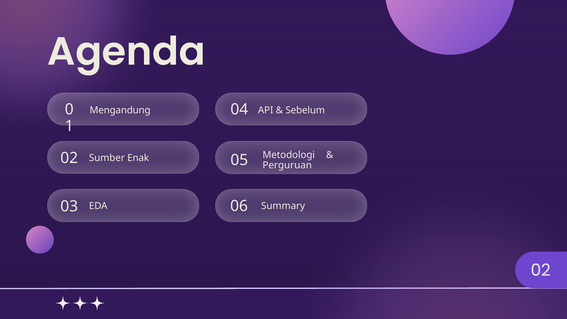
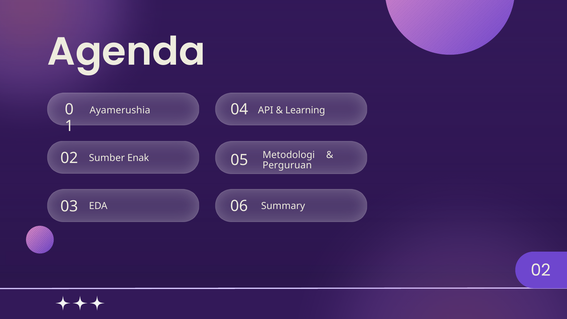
Mengandung: Mengandung -> Ayamerushia (120, 110)
Sebelum: Sebelum -> Learning (305, 110)
